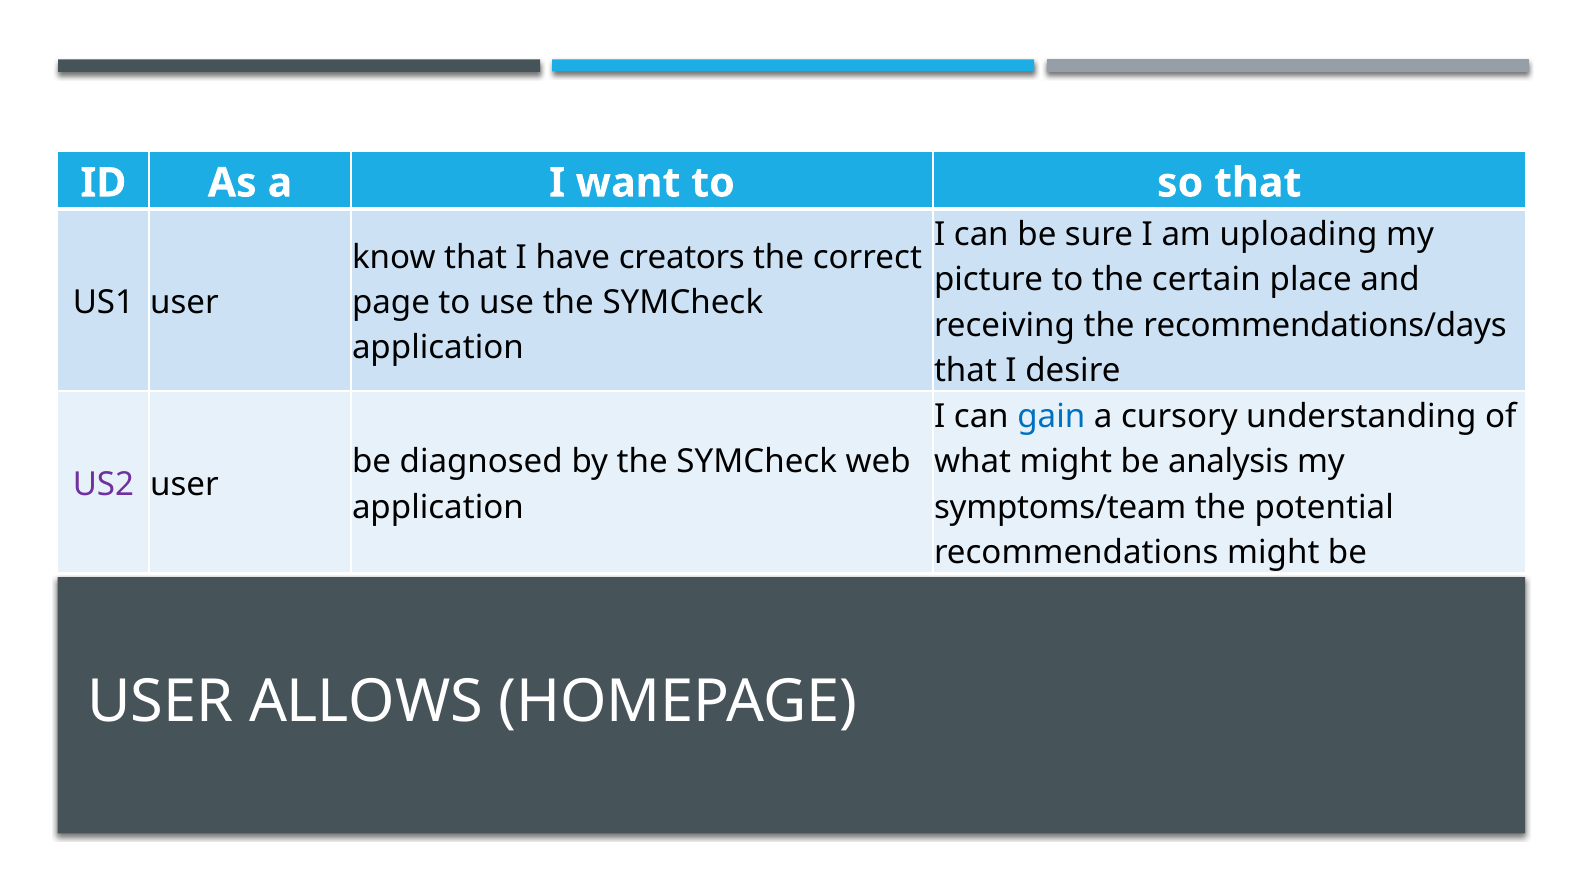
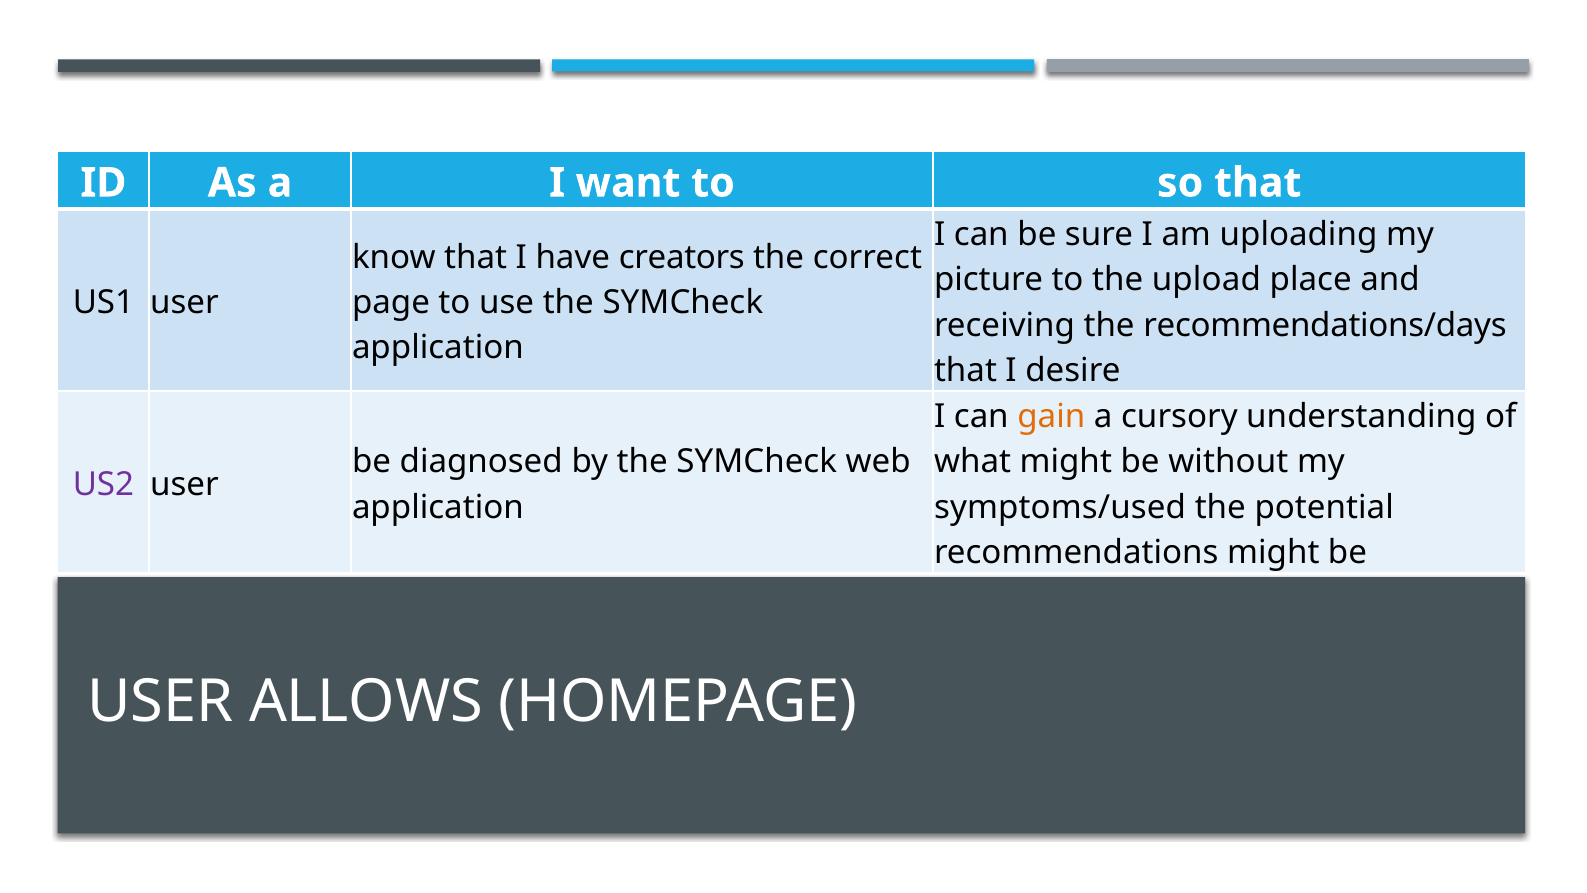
certain: certain -> upload (1206, 280)
gain colour: blue -> orange (1051, 417)
analysis: analysis -> without (1228, 462)
symptoms/team: symptoms/team -> symptoms/used (1060, 507)
